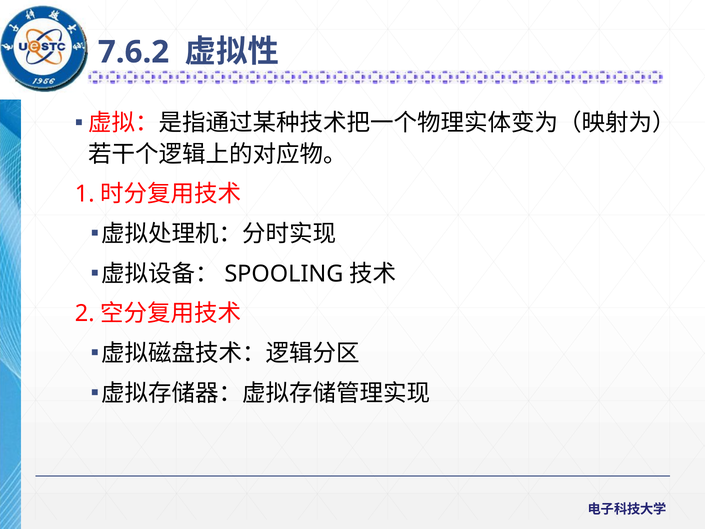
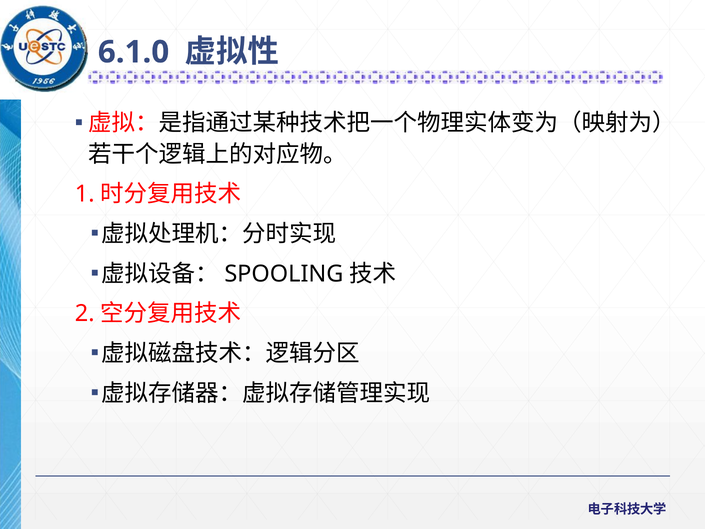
7.6.2: 7.6.2 -> 6.1.0 (134, 52)
